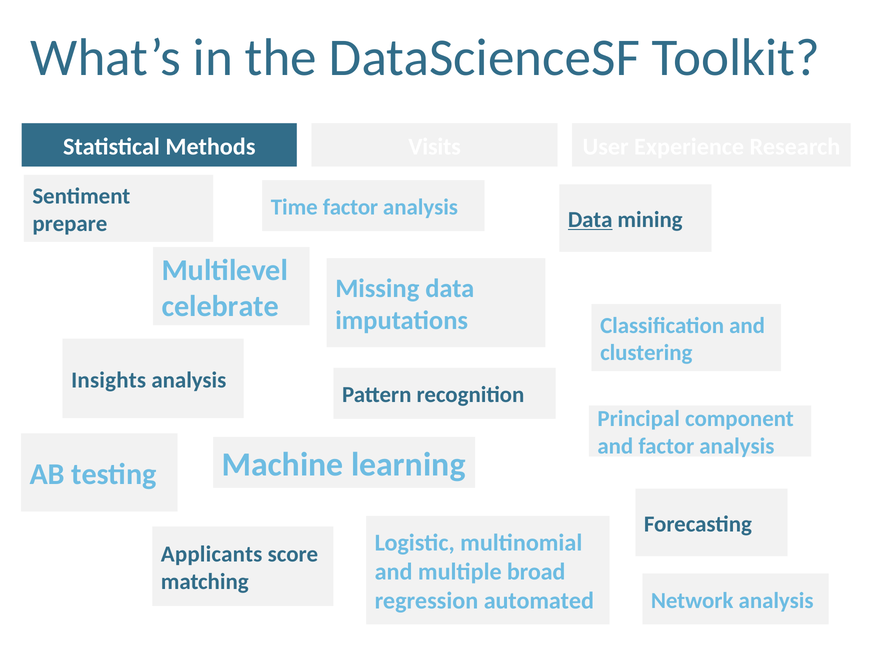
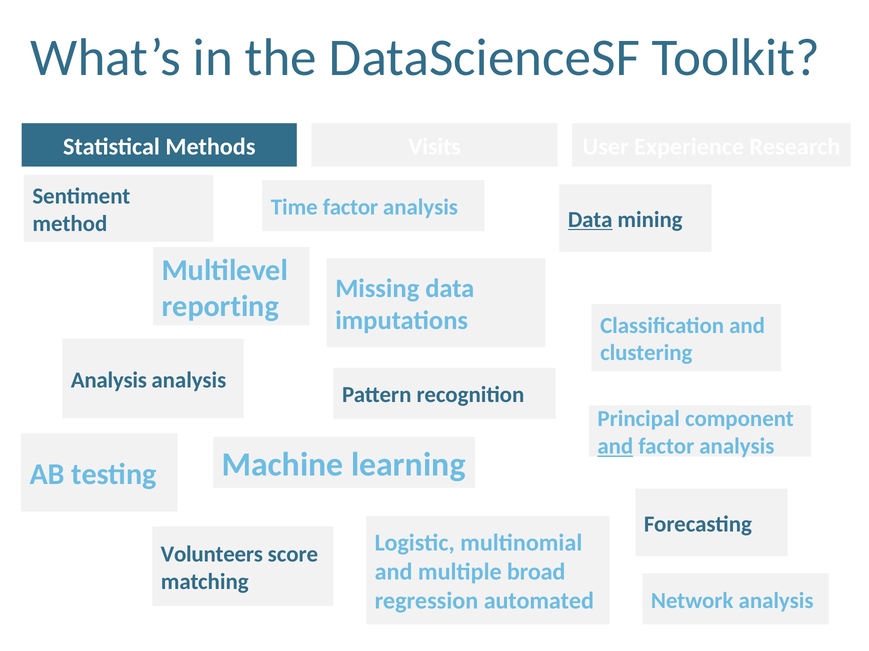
prepare: prepare -> method (70, 224)
celebrate: celebrate -> reporting (220, 307)
Insights: Insights -> Analysis (109, 380)
and underline: none -> present (615, 447)
Applicants: Applicants -> Volunteers (212, 555)
